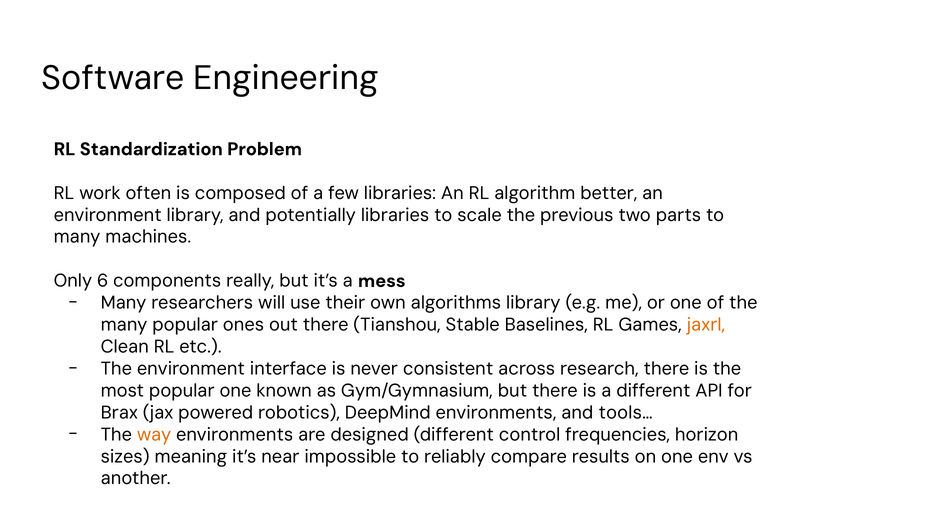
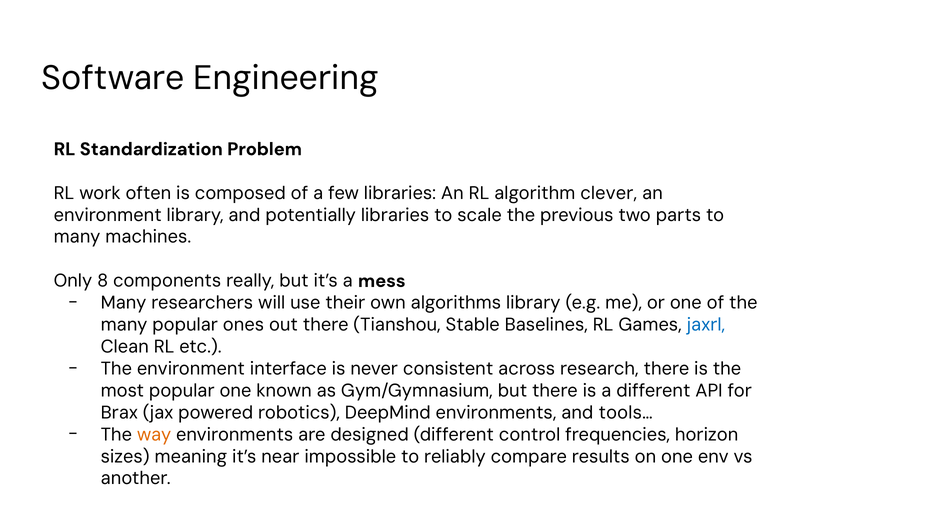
better: better -> clever (609, 193)
6: 6 -> 8 (103, 281)
jaxrl colour: orange -> blue (706, 325)
